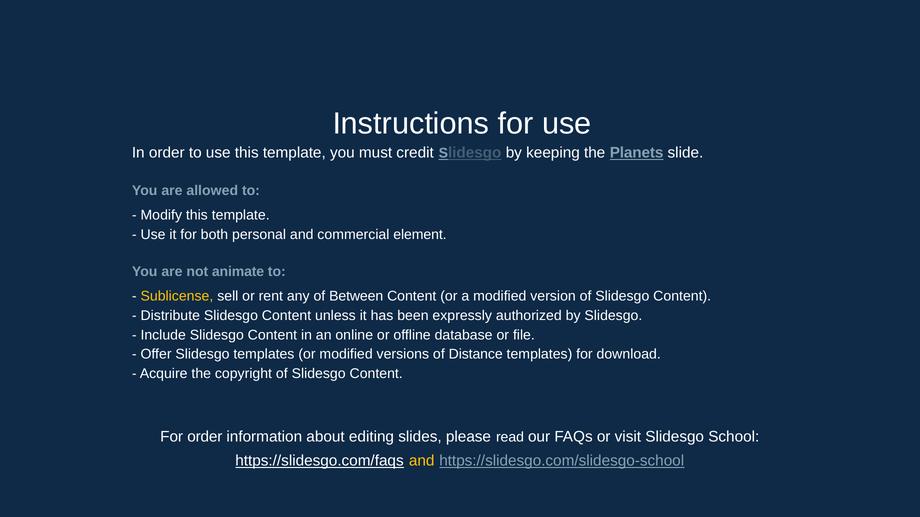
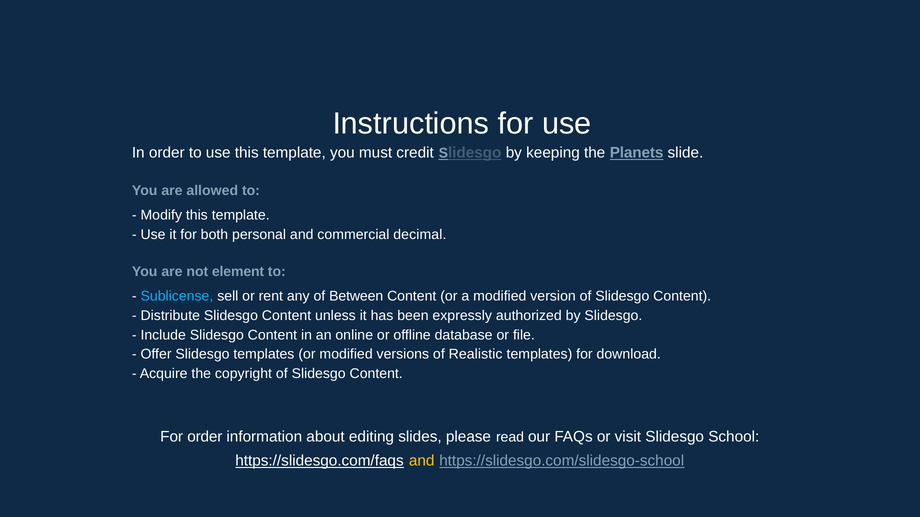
element: element -> decimal (420, 235)
animate: animate -> element (238, 272)
Sublicense colour: yellow -> light blue (177, 297)
Distance: Distance -> Realistic (476, 355)
